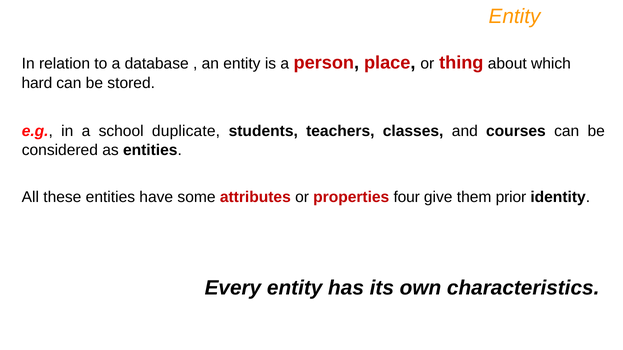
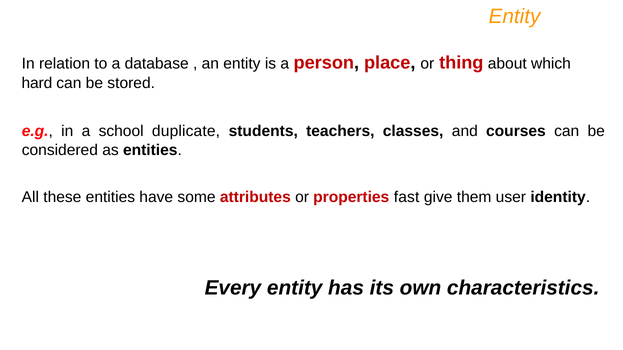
four: four -> fast (407, 197)
prior: prior -> user (511, 197)
